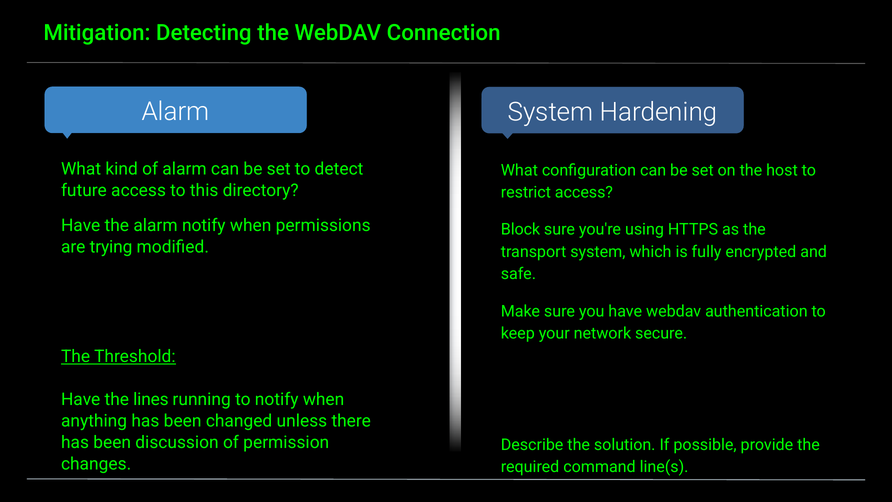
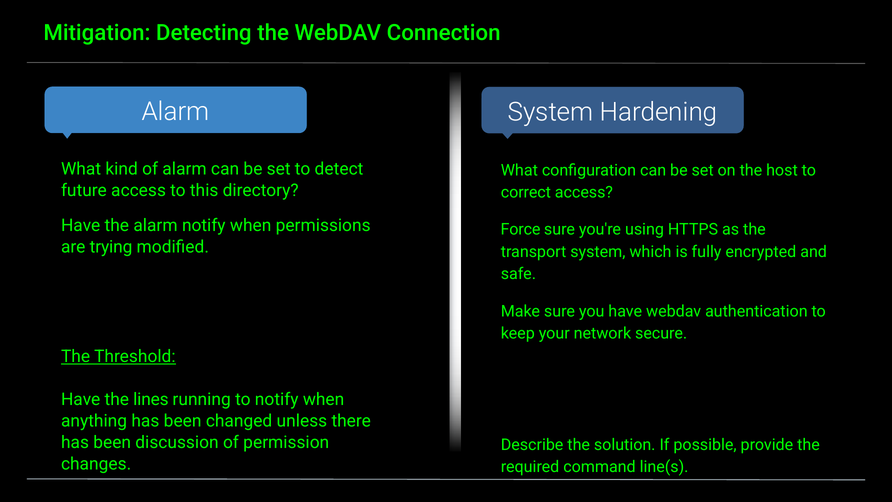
restrict: restrict -> correct (526, 192)
Block: Block -> Force (521, 230)
